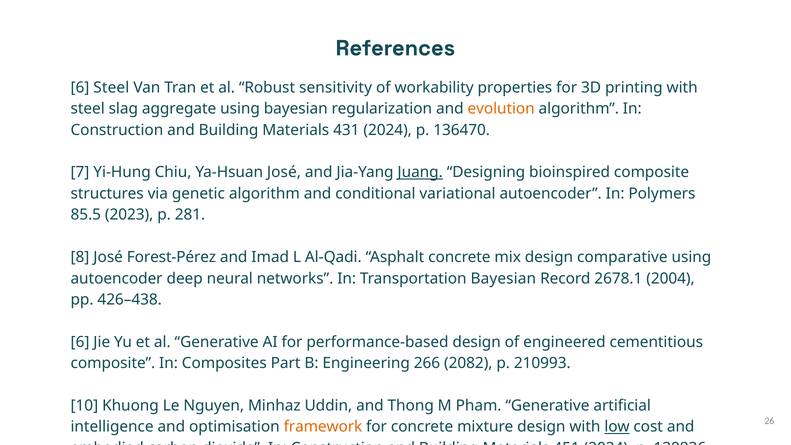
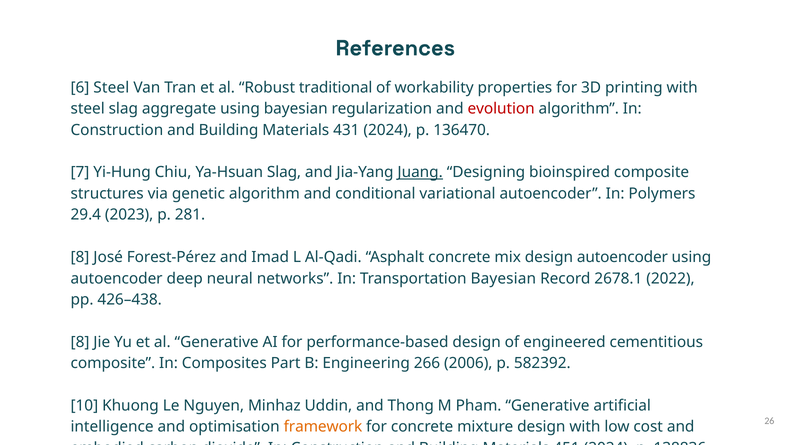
sensitivity: sensitivity -> traditional (336, 88)
evolution colour: orange -> red (501, 109)
Ya-Hsuan José: José -> Slag (284, 172)
85.5: 85.5 -> 29.4 (86, 215)
design comparative: comparative -> autoencoder (622, 257)
2004: 2004 -> 2022 (671, 278)
6: 6 -> 8 (80, 342)
2082: 2082 -> 2006 (468, 363)
210993: 210993 -> 582392 (542, 363)
low underline: present -> none (617, 427)
